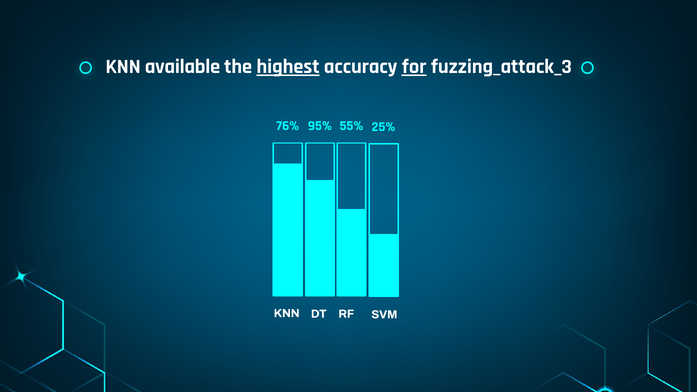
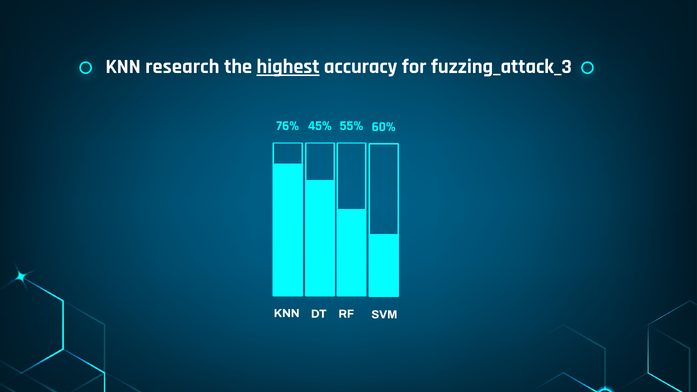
available: available -> research (182, 66)
for underline: present -> none (414, 66)
95%: 95% -> 45% (320, 126)
25%: 25% -> 60% (384, 127)
